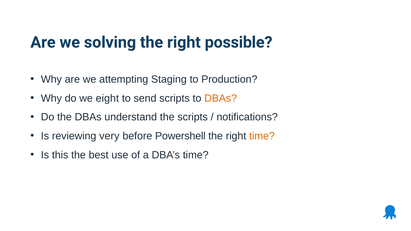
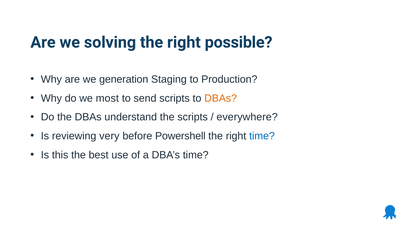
attempting: attempting -> generation (124, 79)
eight: eight -> most (107, 98)
notifications: notifications -> everywhere (247, 117)
time colour: orange -> blue (262, 136)
